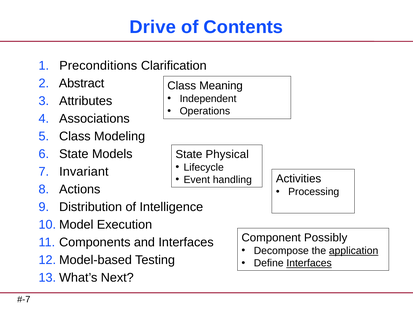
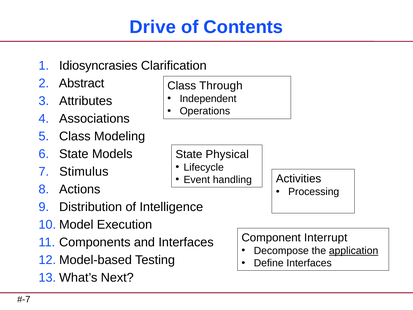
Preconditions: Preconditions -> Idiosyncrasies (98, 66)
Meaning: Meaning -> Through (221, 86)
Invariant: Invariant -> Stimulus (84, 171)
Possibly: Possibly -> Interrupt (326, 238)
Interfaces underline: present -> none (309, 263)
